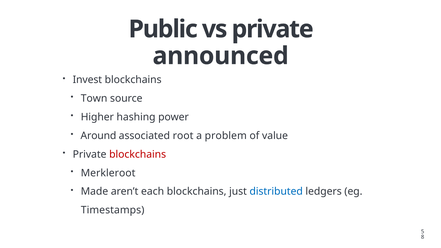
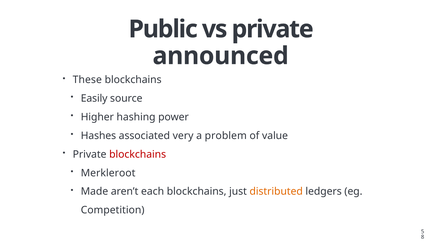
Invest: Invest -> These (87, 80)
Town: Town -> Easily (94, 99)
Around: Around -> Hashes (98, 136)
root: root -> very (183, 136)
distributed colour: blue -> orange (276, 192)
Timestamps: Timestamps -> Competition (113, 210)
